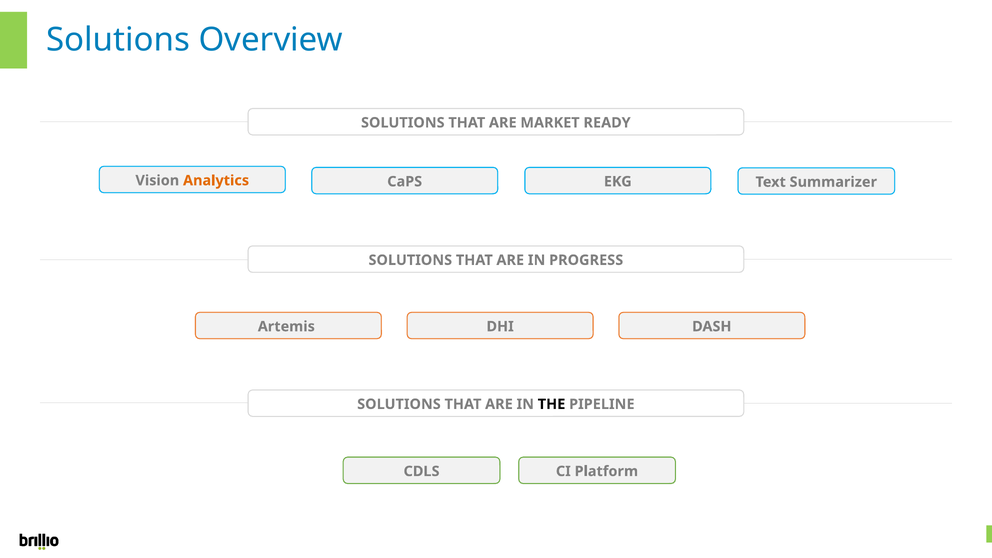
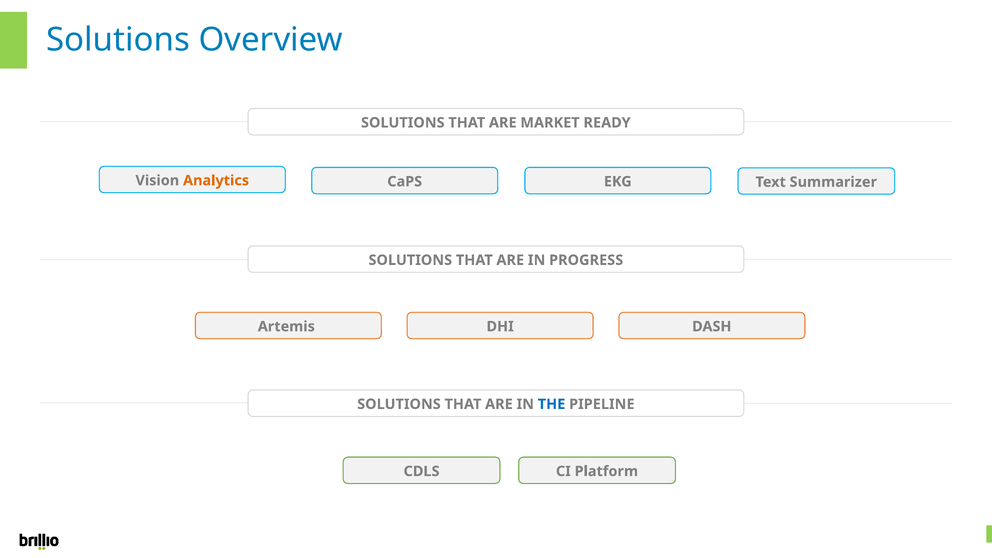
THE colour: black -> blue (552, 404)
